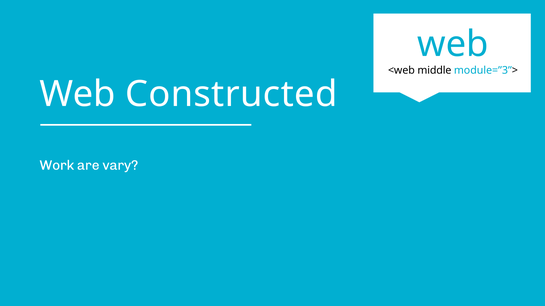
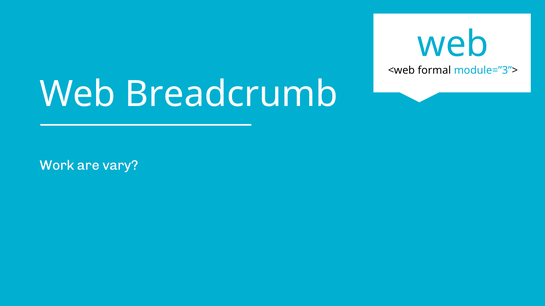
middle: middle -> formal (434, 70)
Constructed: Constructed -> Breadcrumb (231, 94)
